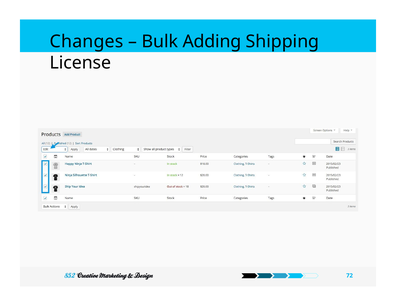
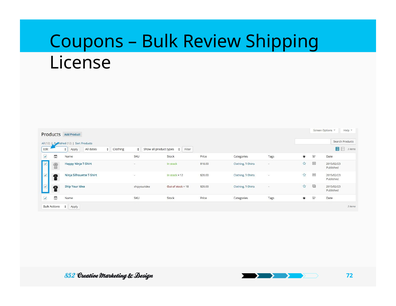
Changes: Changes -> Coupons (87, 41)
Adding: Adding -> Review (212, 41)
